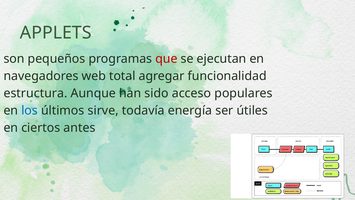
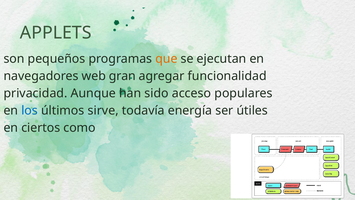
que colour: red -> orange (166, 59)
total: total -> gran (122, 76)
estructura: estructura -> privacidad (35, 93)
antes: antes -> como (80, 128)
